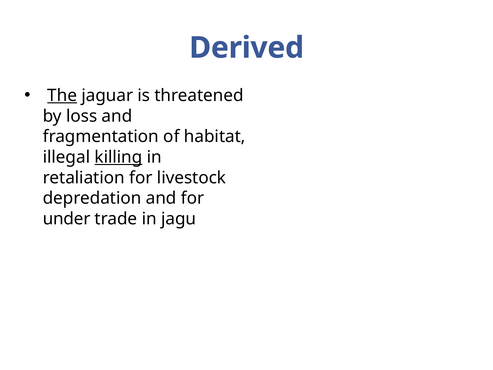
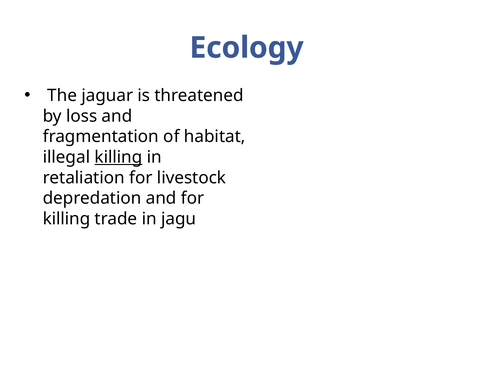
Derived: Derived -> Ecology (247, 48)
The underline: present -> none (62, 95)
under: under -> killing (67, 219)
